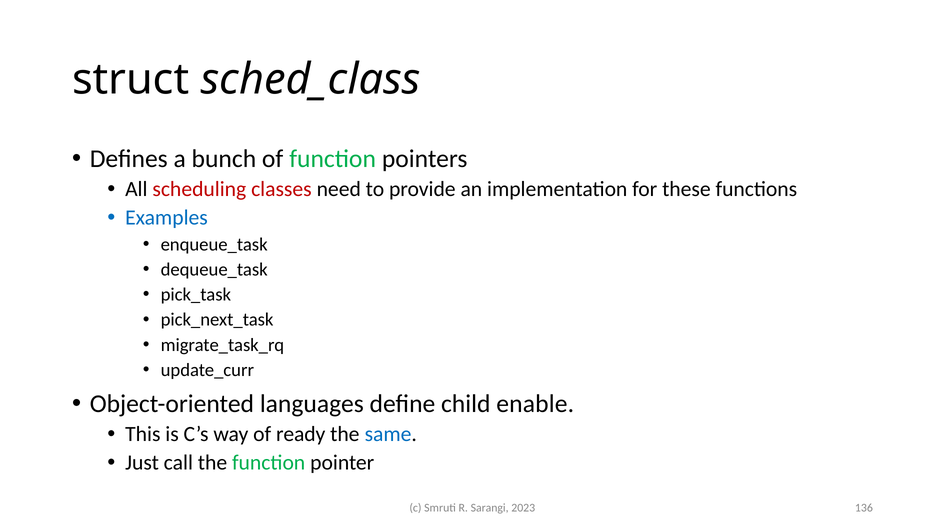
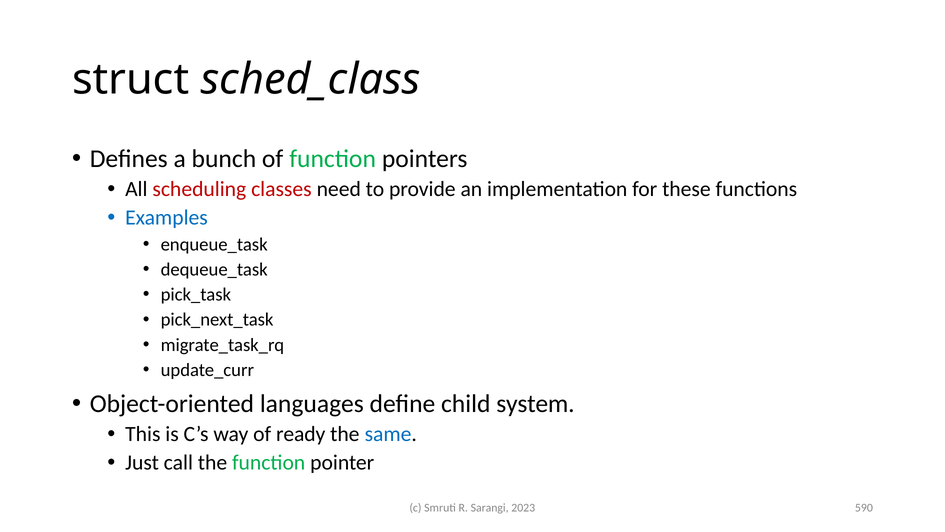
enable: enable -> system (535, 403)
136: 136 -> 590 (864, 508)
